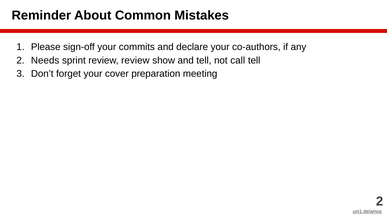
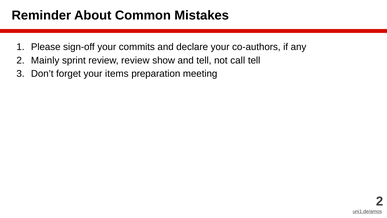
Needs: Needs -> Mainly (45, 60)
cover: cover -> items (117, 74)
